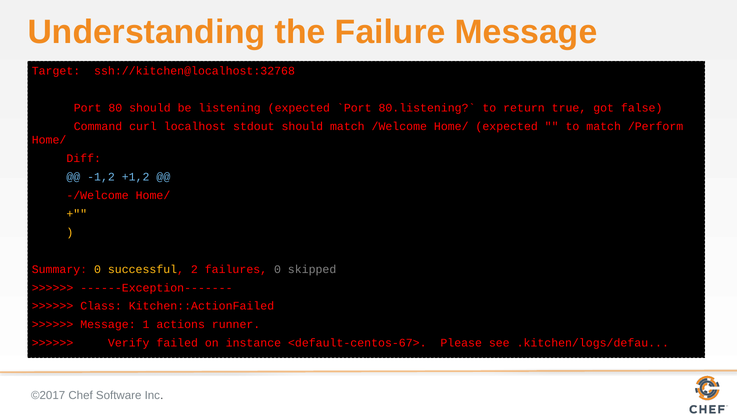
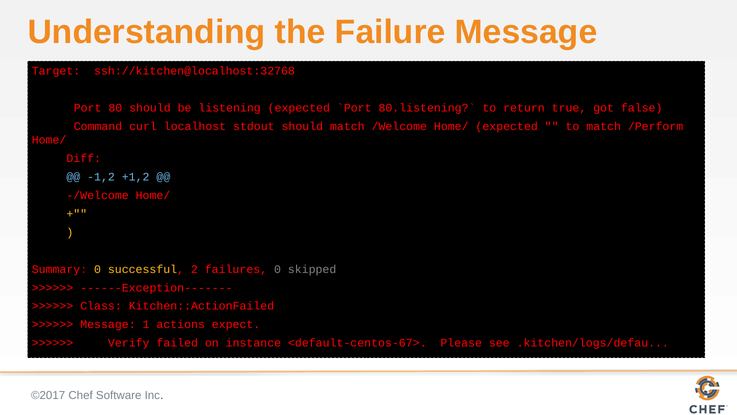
runner: runner -> expect (236, 324)
